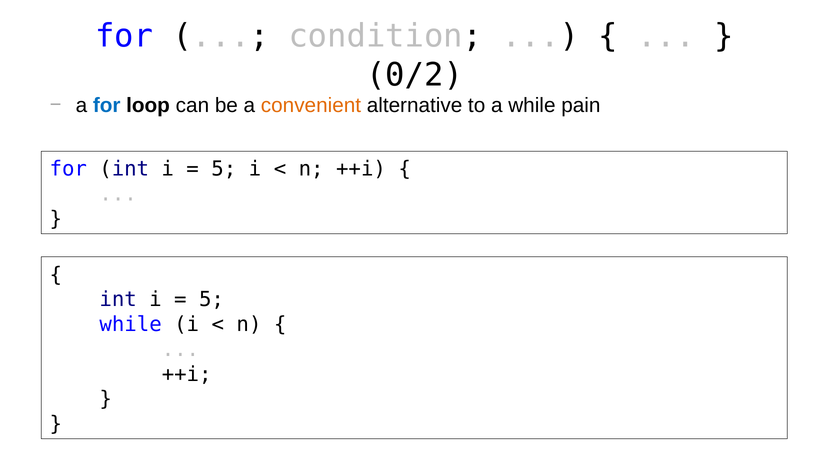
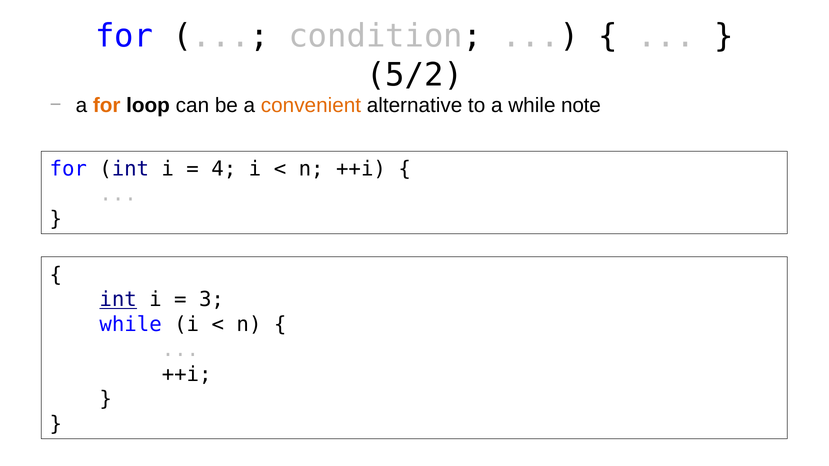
0/2: 0/2 -> 5/2 (415, 75)
for colour: blue -> orange (107, 105)
pain: pain -> note (581, 105)
5: 5 -> 4 (224, 169)
int underline: none -> present (118, 300)
5: 5 -> 3 (211, 300)
